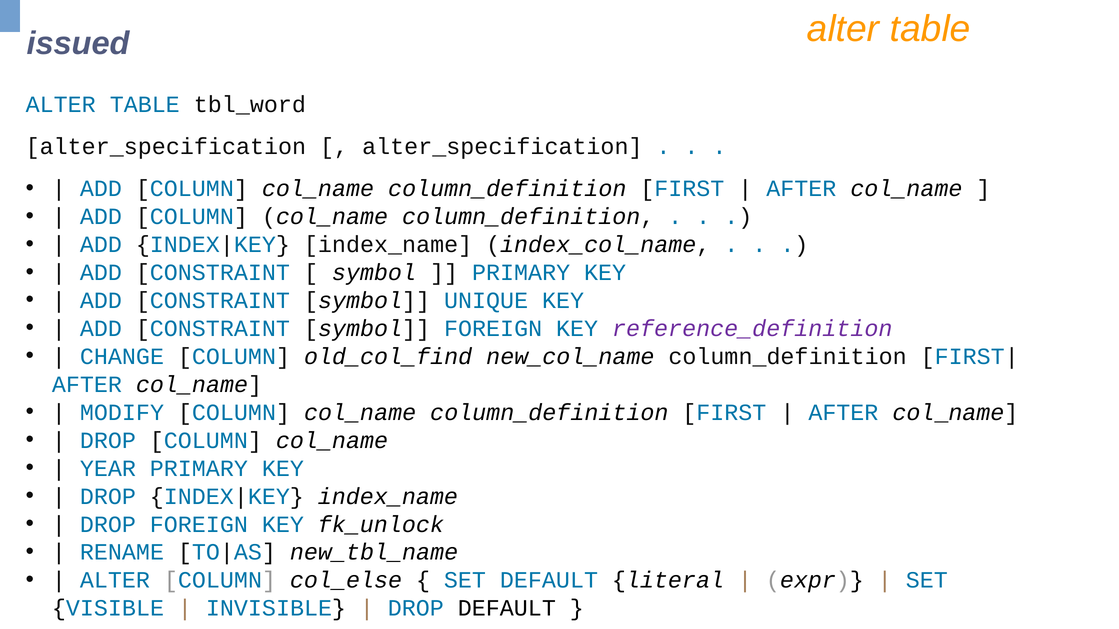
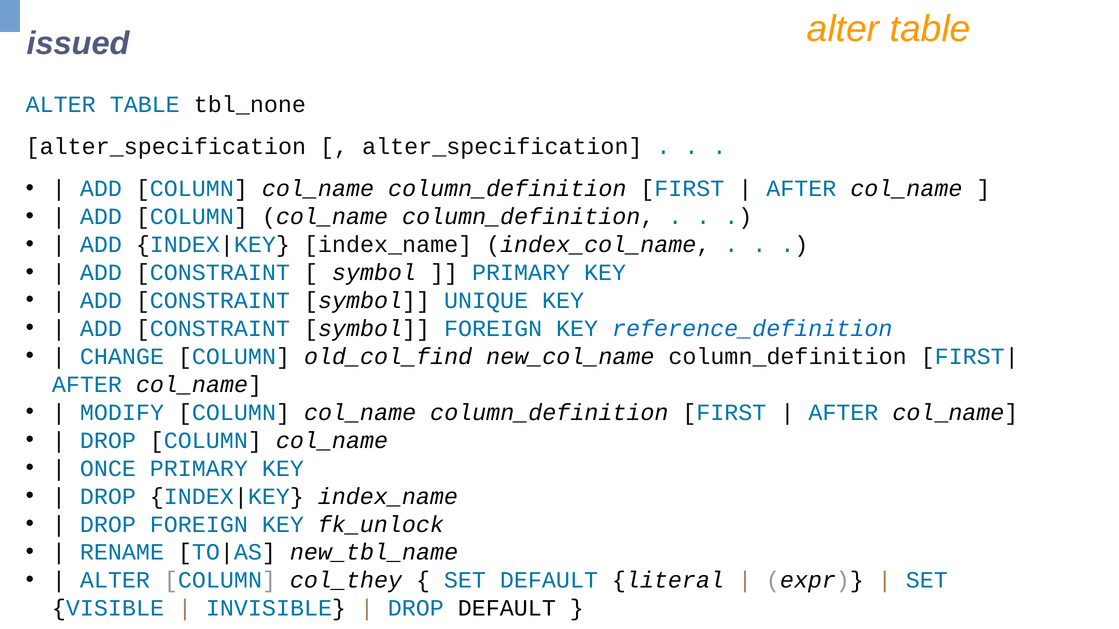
tbl_word: tbl_word -> tbl_none (250, 105)
reference_definition colour: purple -> blue (752, 329)
YEAR: YEAR -> ONCE (108, 469)
col_else: col_else -> col_they (346, 581)
